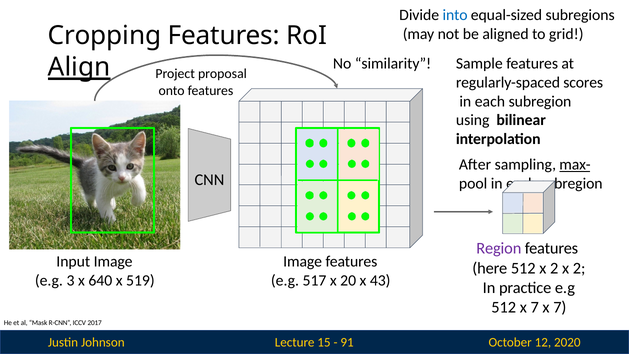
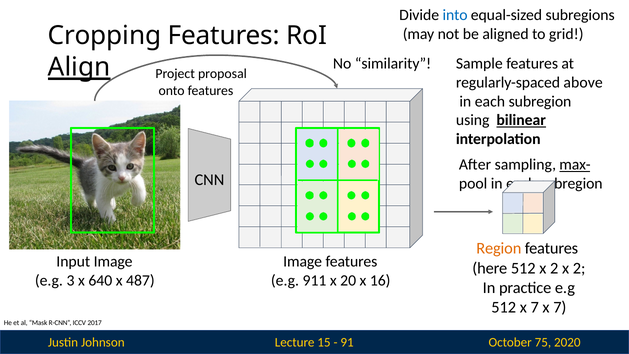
scores: scores -> above (583, 82)
bilinear underline: none -> present (521, 120)
Region colour: purple -> orange (499, 248)
519: 519 -> 487 (140, 280)
517: 517 -> 911 (315, 280)
43: 43 -> 16 (380, 280)
12: 12 -> 75 (543, 342)
